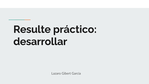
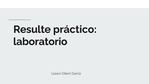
desarrollar: desarrollar -> laboratorio (40, 42)
